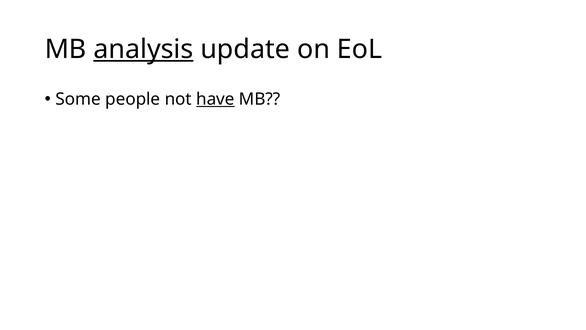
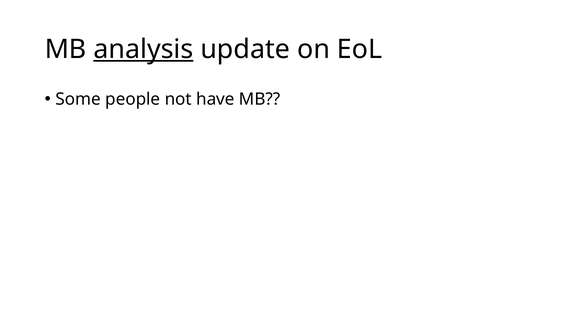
have underline: present -> none (215, 99)
